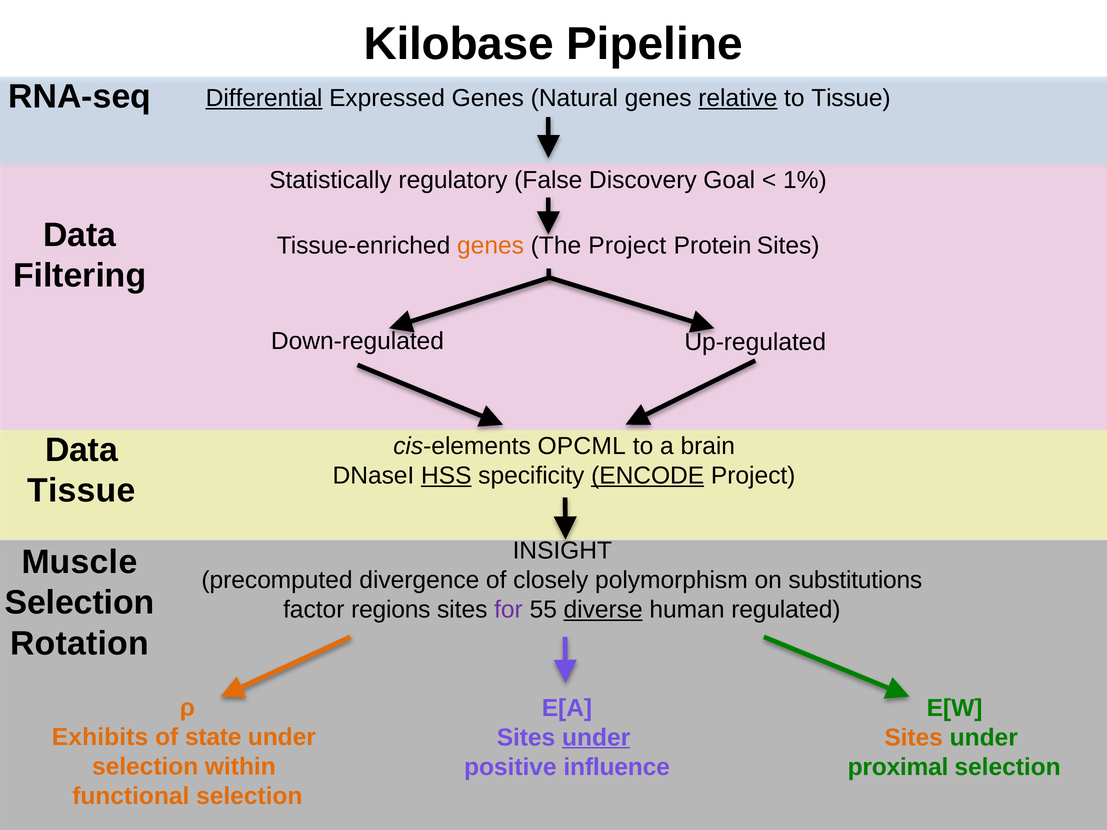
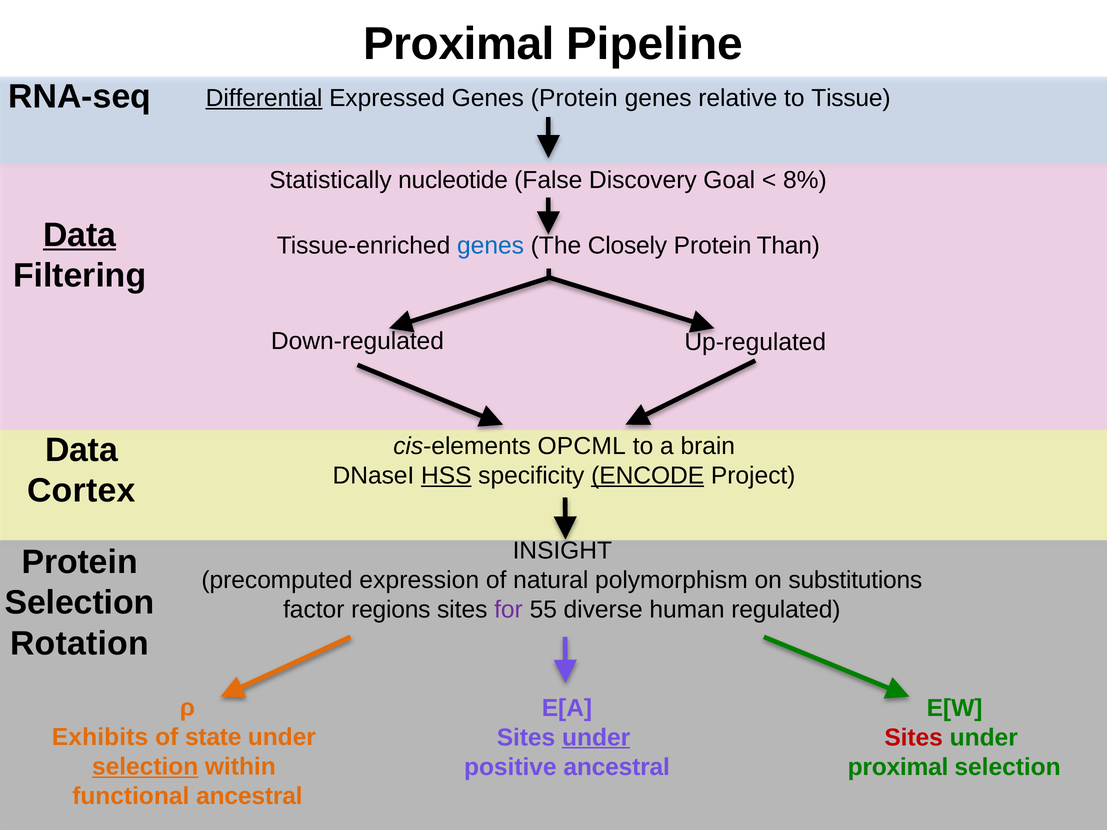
Kilobase: Kilobase -> Proximal (459, 44)
Genes Natural: Natural -> Protein (574, 98)
relative underline: present -> none (738, 98)
regulatory: regulatory -> nucleotide (453, 180)
1%: 1% -> 8% (805, 180)
Data underline: none -> present (80, 235)
genes colour: orange -> blue (491, 246)
Project: Project -> Closely (627, 246)
Protein Sites: Sites -> Than (788, 246)
Tissue: Tissue -> Cortex (81, 491)
Muscle: Muscle -> Protein (80, 562)
divergence: divergence -> expression (419, 580)
closely: closely -> natural (551, 580)
diverse underline: present -> none (603, 610)
Sites colour: orange -> red (914, 738)
selection underline: none -> present (145, 767)
positive influence: influence -> ancestral (617, 767)
functional selection: selection -> ancestral (249, 797)
